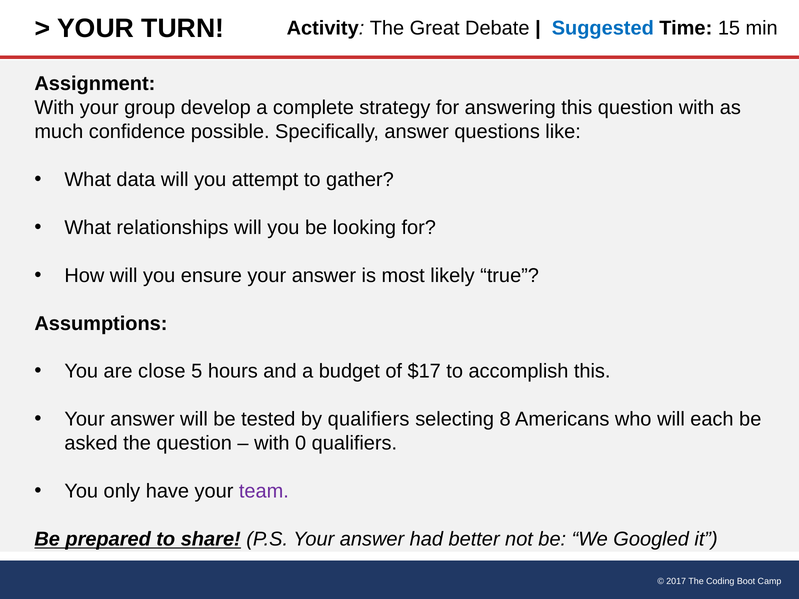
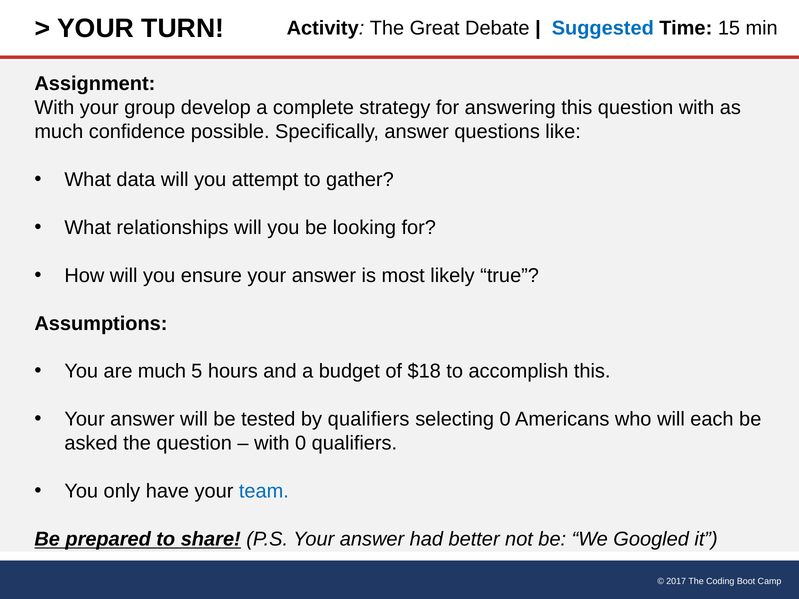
are close: close -> much (162, 372)
$17: $17 -> $18 (424, 372)
selecting 8: 8 -> 0 (505, 419)
team colour: purple -> blue (264, 491)
